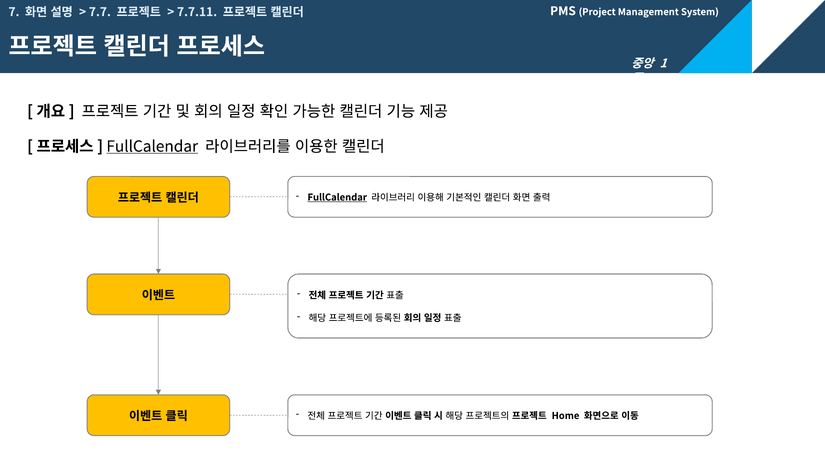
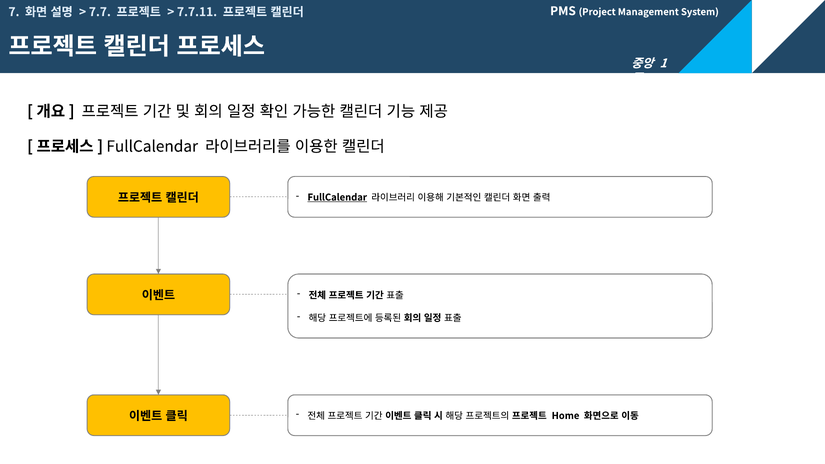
FullCalendar underline: present -> none (152, 147)
